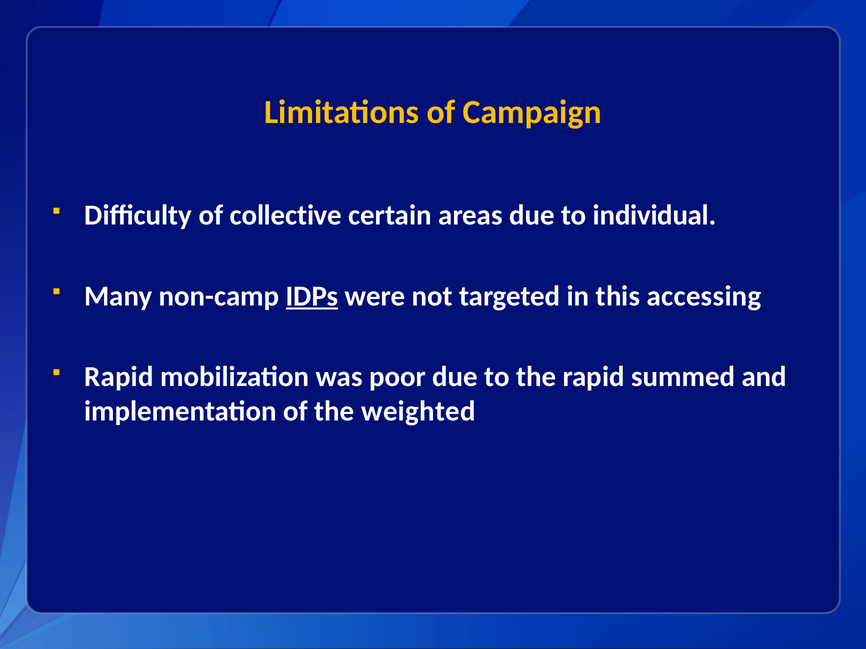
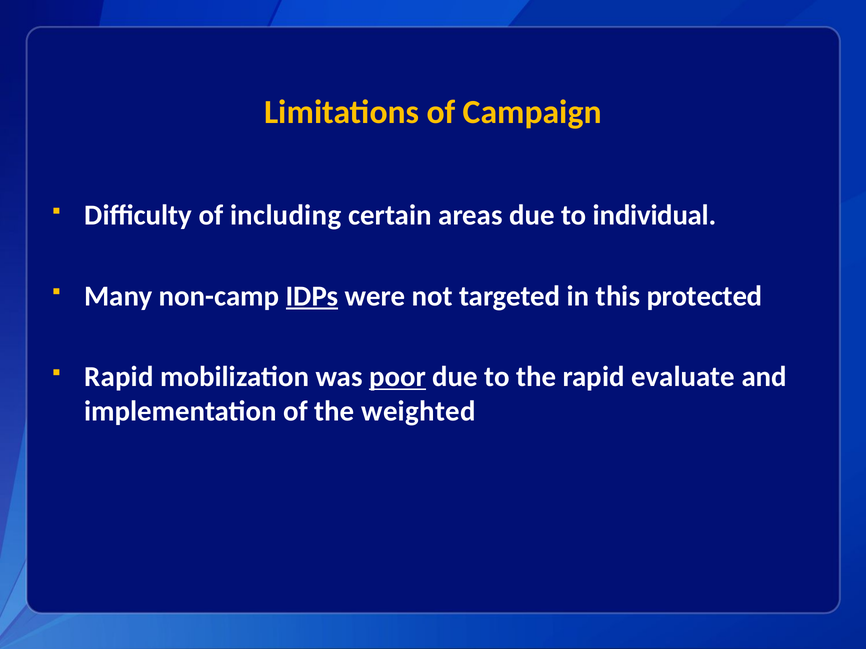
collective: collective -> including (286, 215)
accessing: accessing -> protected (704, 296)
poor underline: none -> present (397, 377)
summed: summed -> evaluate (683, 377)
